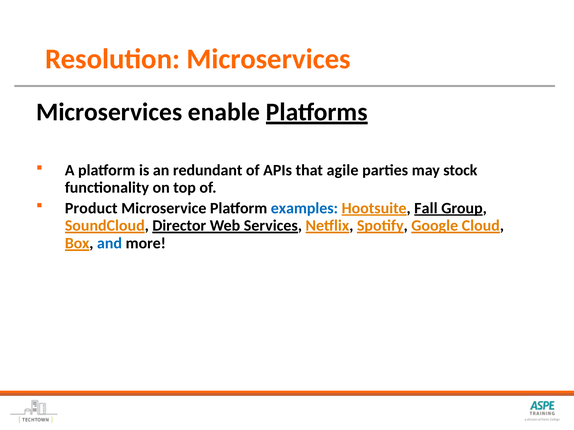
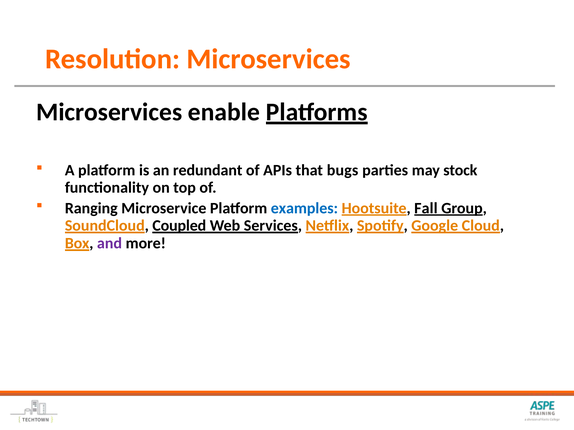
agile: agile -> bugs (343, 170)
Product: Product -> Ranging (91, 208)
Director: Director -> Coupled (179, 226)
and colour: blue -> purple (109, 244)
